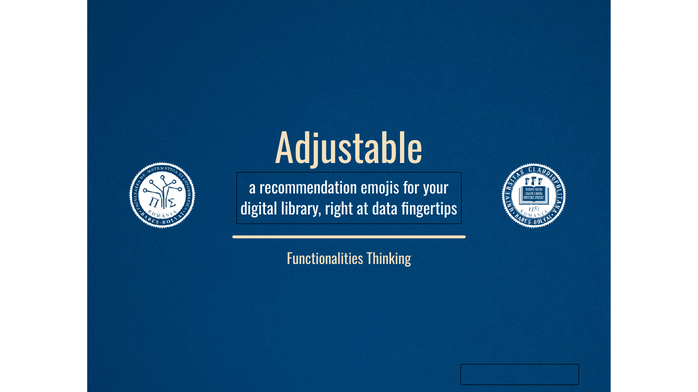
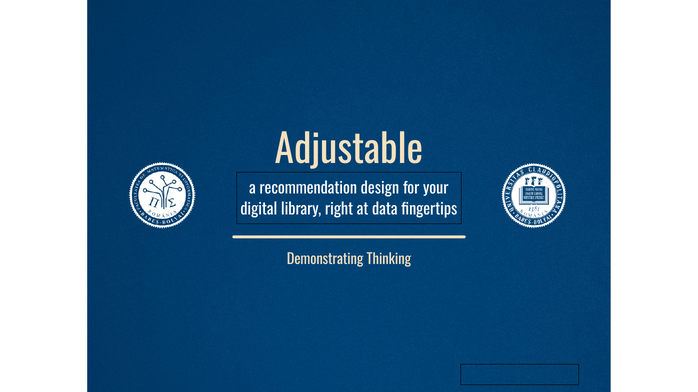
emojis: emojis -> design (380, 189)
Functionalities: Functionalities -> Demonstrating (325, 260)
